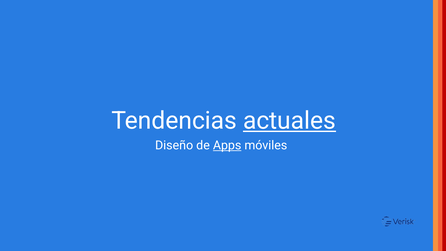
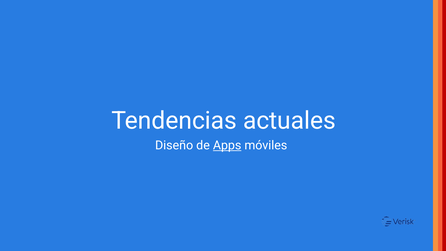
actuales underline: present -> none (289, 121)
